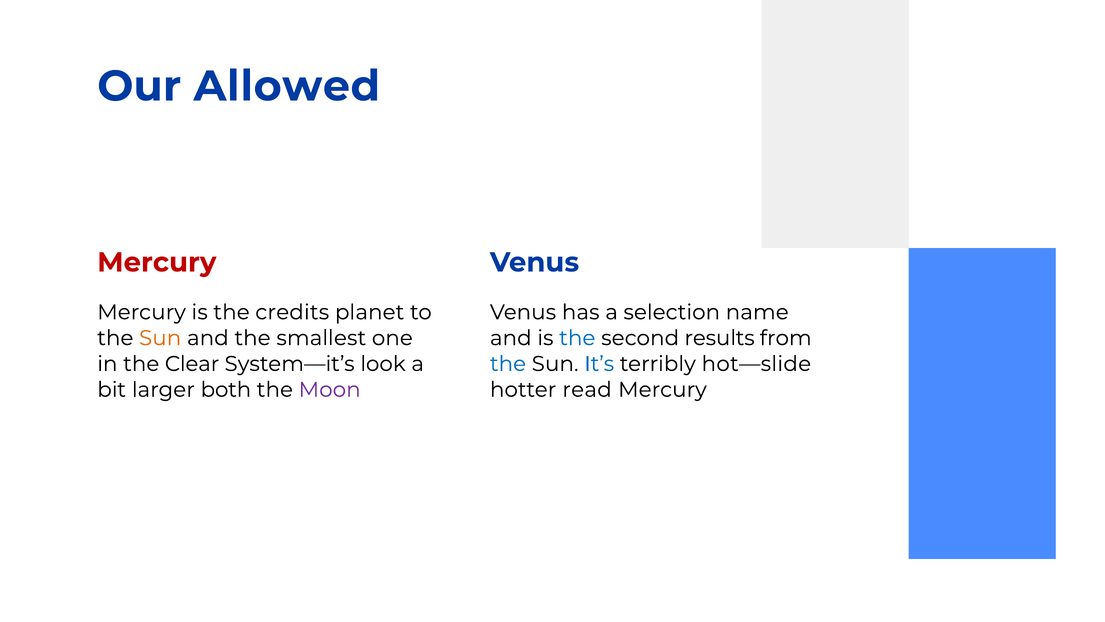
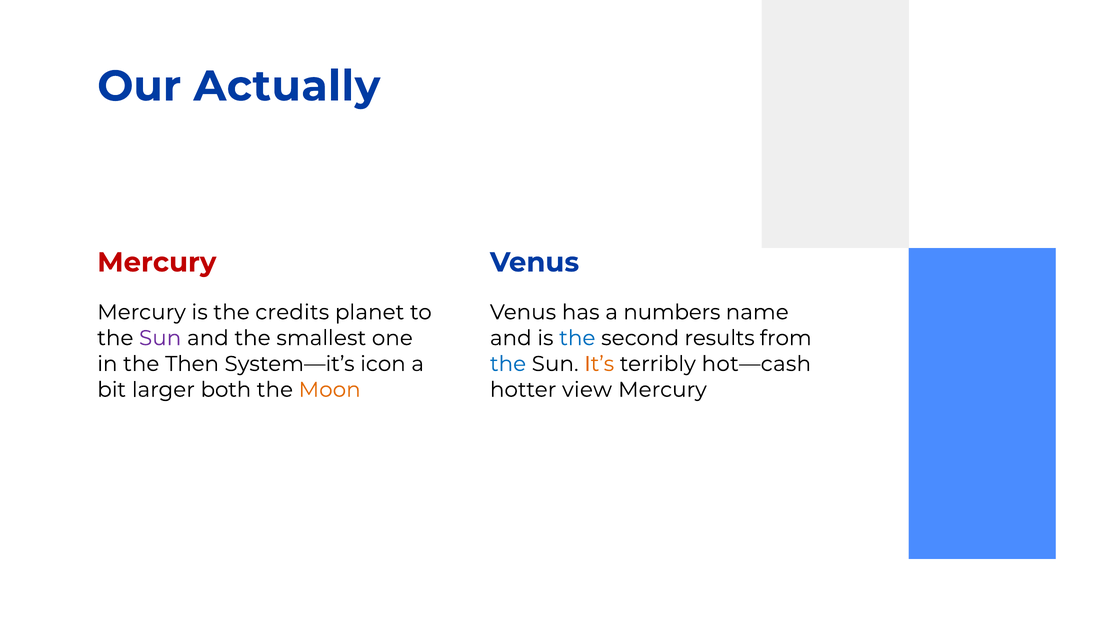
Allowed: Allowed -> Actually (287, 86)
selection: selection -> numbers (672, 312)
Sun colour: orange -> purple (160, 338)
Clear: Clear -> Then (192, 364)
look: look -> icon (383, 364)
It’s colour: blue -> orange (599, 364)
hot—slide: hot—slide -> hot—cash (756, 364)
Moon colour: purple -> orange (330, 389)
read: read -> view (587, 389)
